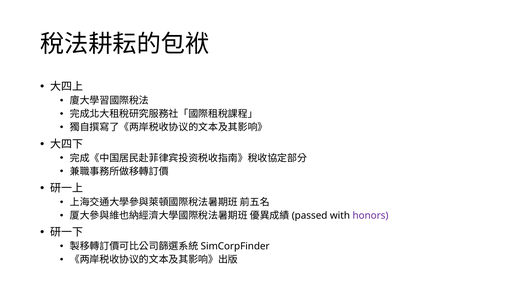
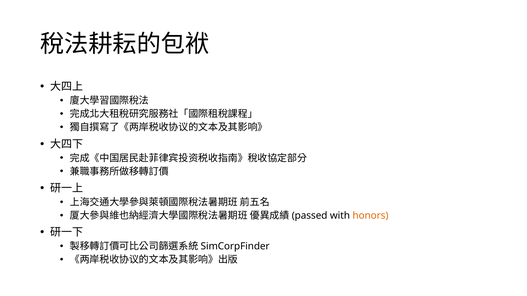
honors colour: purple -> orange (370, 216)
